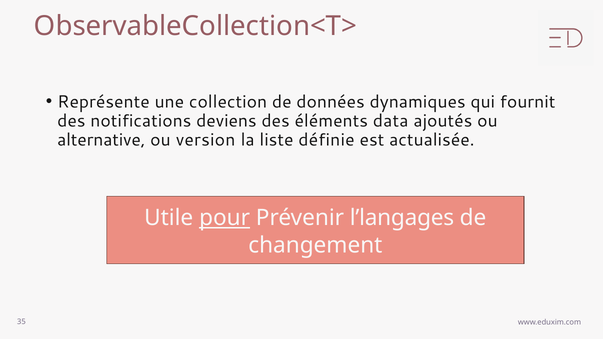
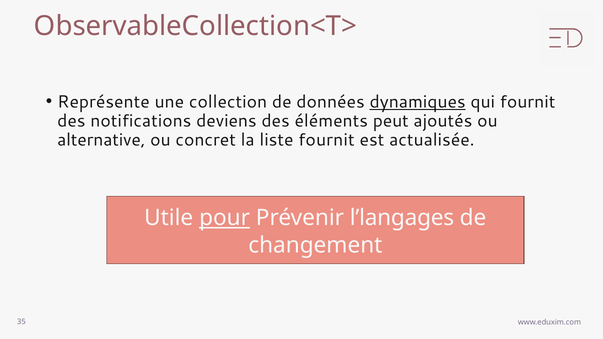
dynamiques underline: none -> present (418, 102)
data: data -> peut (391, 121)
version: version -> concret (206, 140)
liste définie: définie -> fournit (327, 140)
